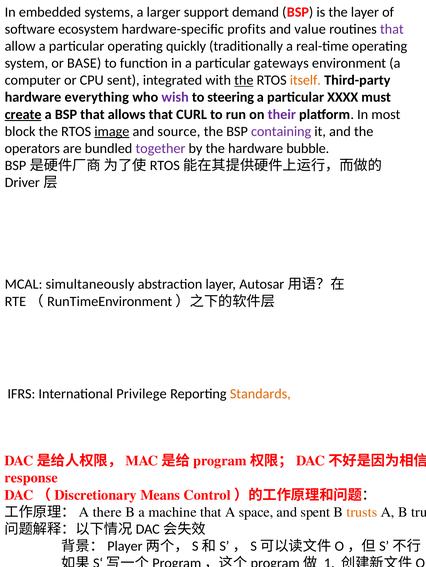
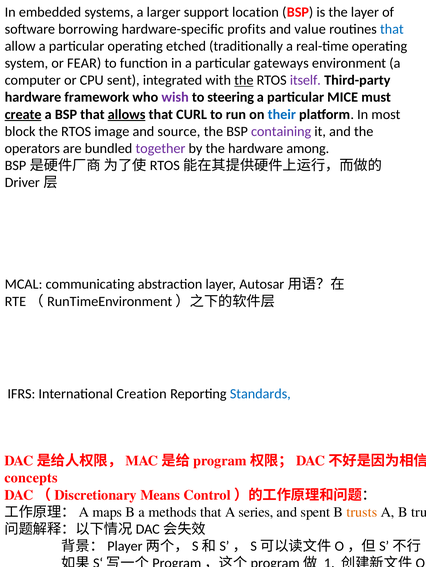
demand: demand -> location (255, 12)
ecosystem: ecosystem -> borrowing (88, 29)
that colour: purple -> blue (392, 29)
quickly: quickly -> etched (186, 46)
BASE: BASE -> FEAR (84, 63)
itself colour: orange -> purple (305, 80)
everything: everything -> framework (97, 97)
XXXX: XXXX -> MICE (343, 97)
allows underline: none -> present (127, 115)
their colour: purple -> blue (282, 115)
image underline: present -> none (112, 132)
bubble: bubble -> among (308, 149)
simultaneously: simultaneously -> communicating (90, 285)
Privilege: Privilege -> Creation (142, 395)
Standards colour: orange -> blue (260, 395)
response: response -> concepts (31, 479)
there: there -> maps (107, 513)
machine: machine -> methods (173, 513)
space: space -> series (256, 513)
